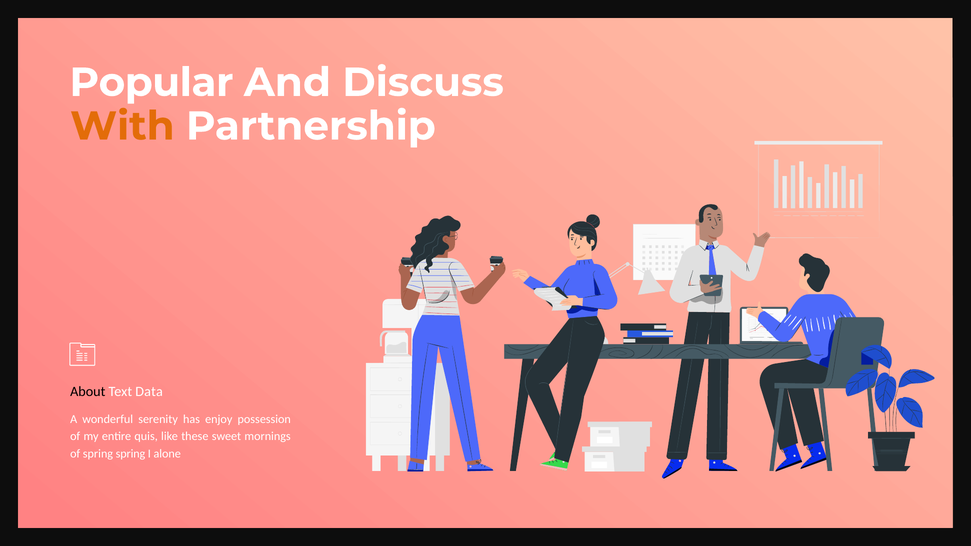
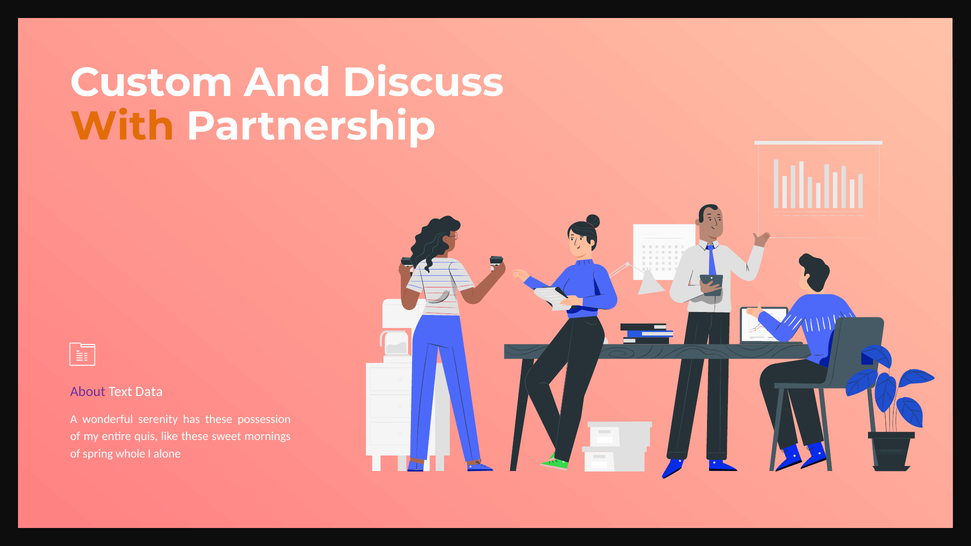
Popular: Popular -> Custom (151, 83)
About colour: black -> purple (88, 392)
has enjoy: enjoy -> these (219, 419)
spring spring: spring -> whole (130, 454)
